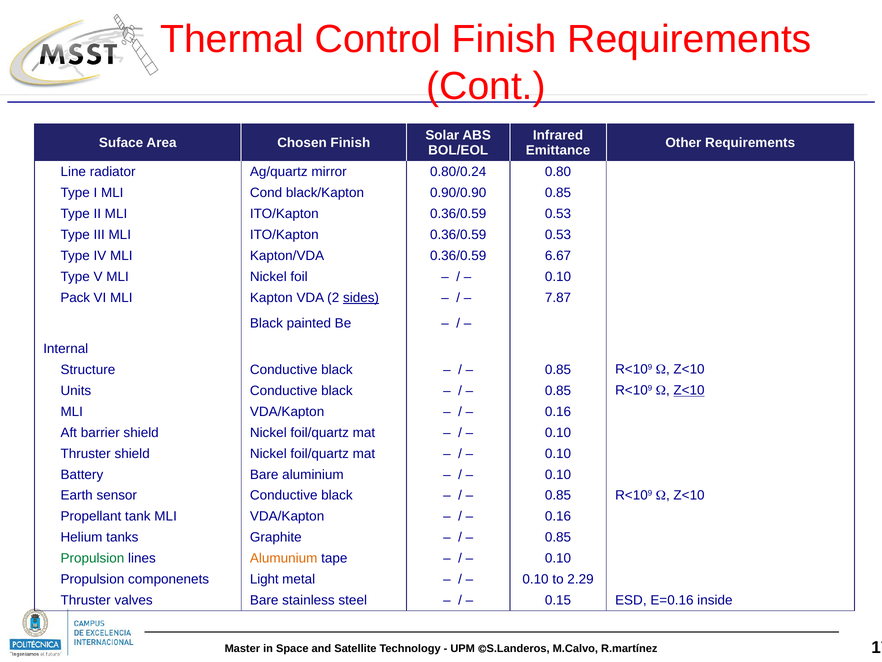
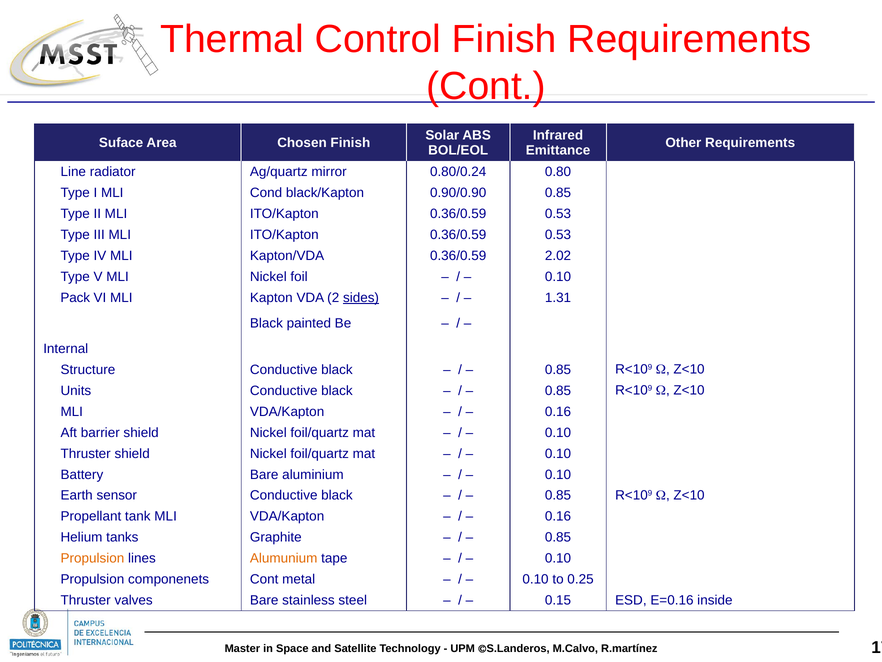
6.67: 6.67 -> 2.02 (558, 256)
7.87: 7.87 -> 1.31 (558, 297)
Z<10 underline: present -> none (689, 390)
Propulsion colour: green -> orange (92, 558)
componenets Light: Light -> Cont (264, 579)
2.29: 2.29 -> 0.25 (581, 579)
